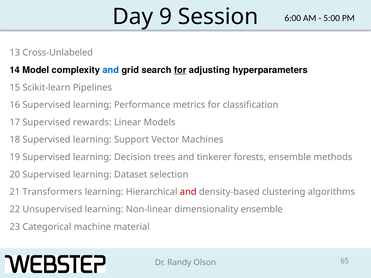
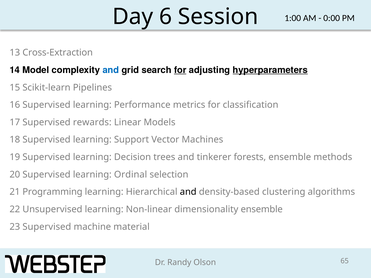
9: 9 -> 6 (166, 17)
6:00: 6:00 -> 1:00 (293, 18)
5:00: 5:00 -> 0:00 (332, 18)
Cross-Unlabeled: Cross-Unlabeled -> Cross-Extraction (58, 53)
hyperparameters underline: none -> present (270, 70)
Dataset: Dataset -> Ordinal (131, 175)
Transformers: Transformers -> Programming (52, 192)
and colour: red -> black (188, 192)
23 Categorical: Categorical -> Supervised (47, 227)
